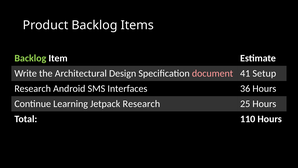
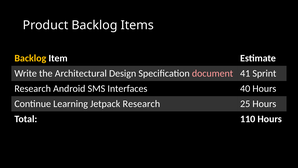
Backlog colour: light green -> yellow (30, 58)
Setup: Setup -> Sprint (264, 73)
36: 36 -> 40 (245, 88)
